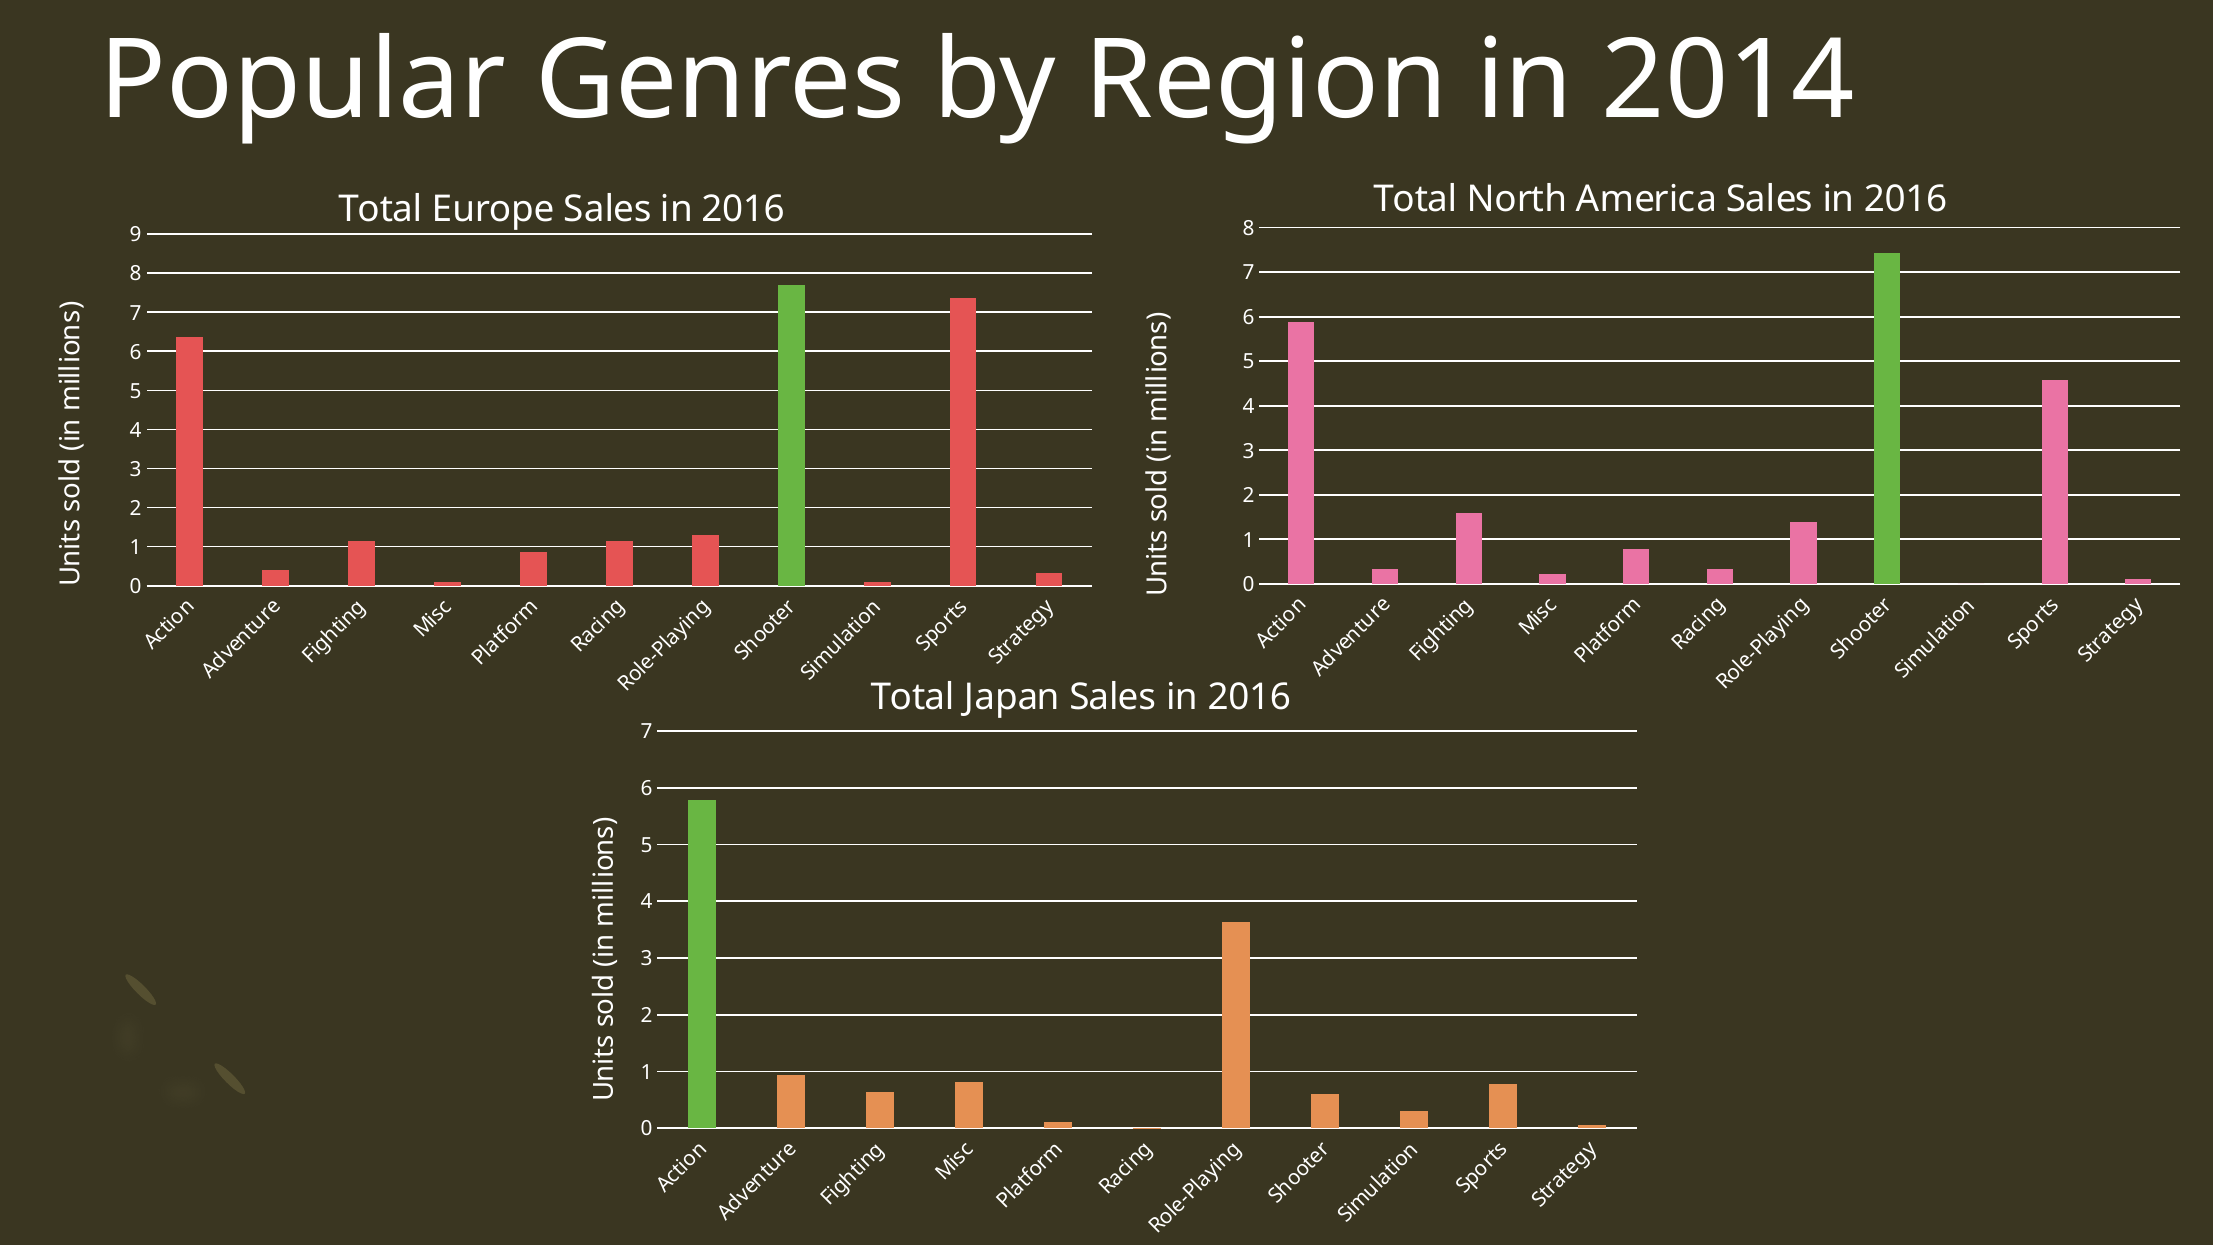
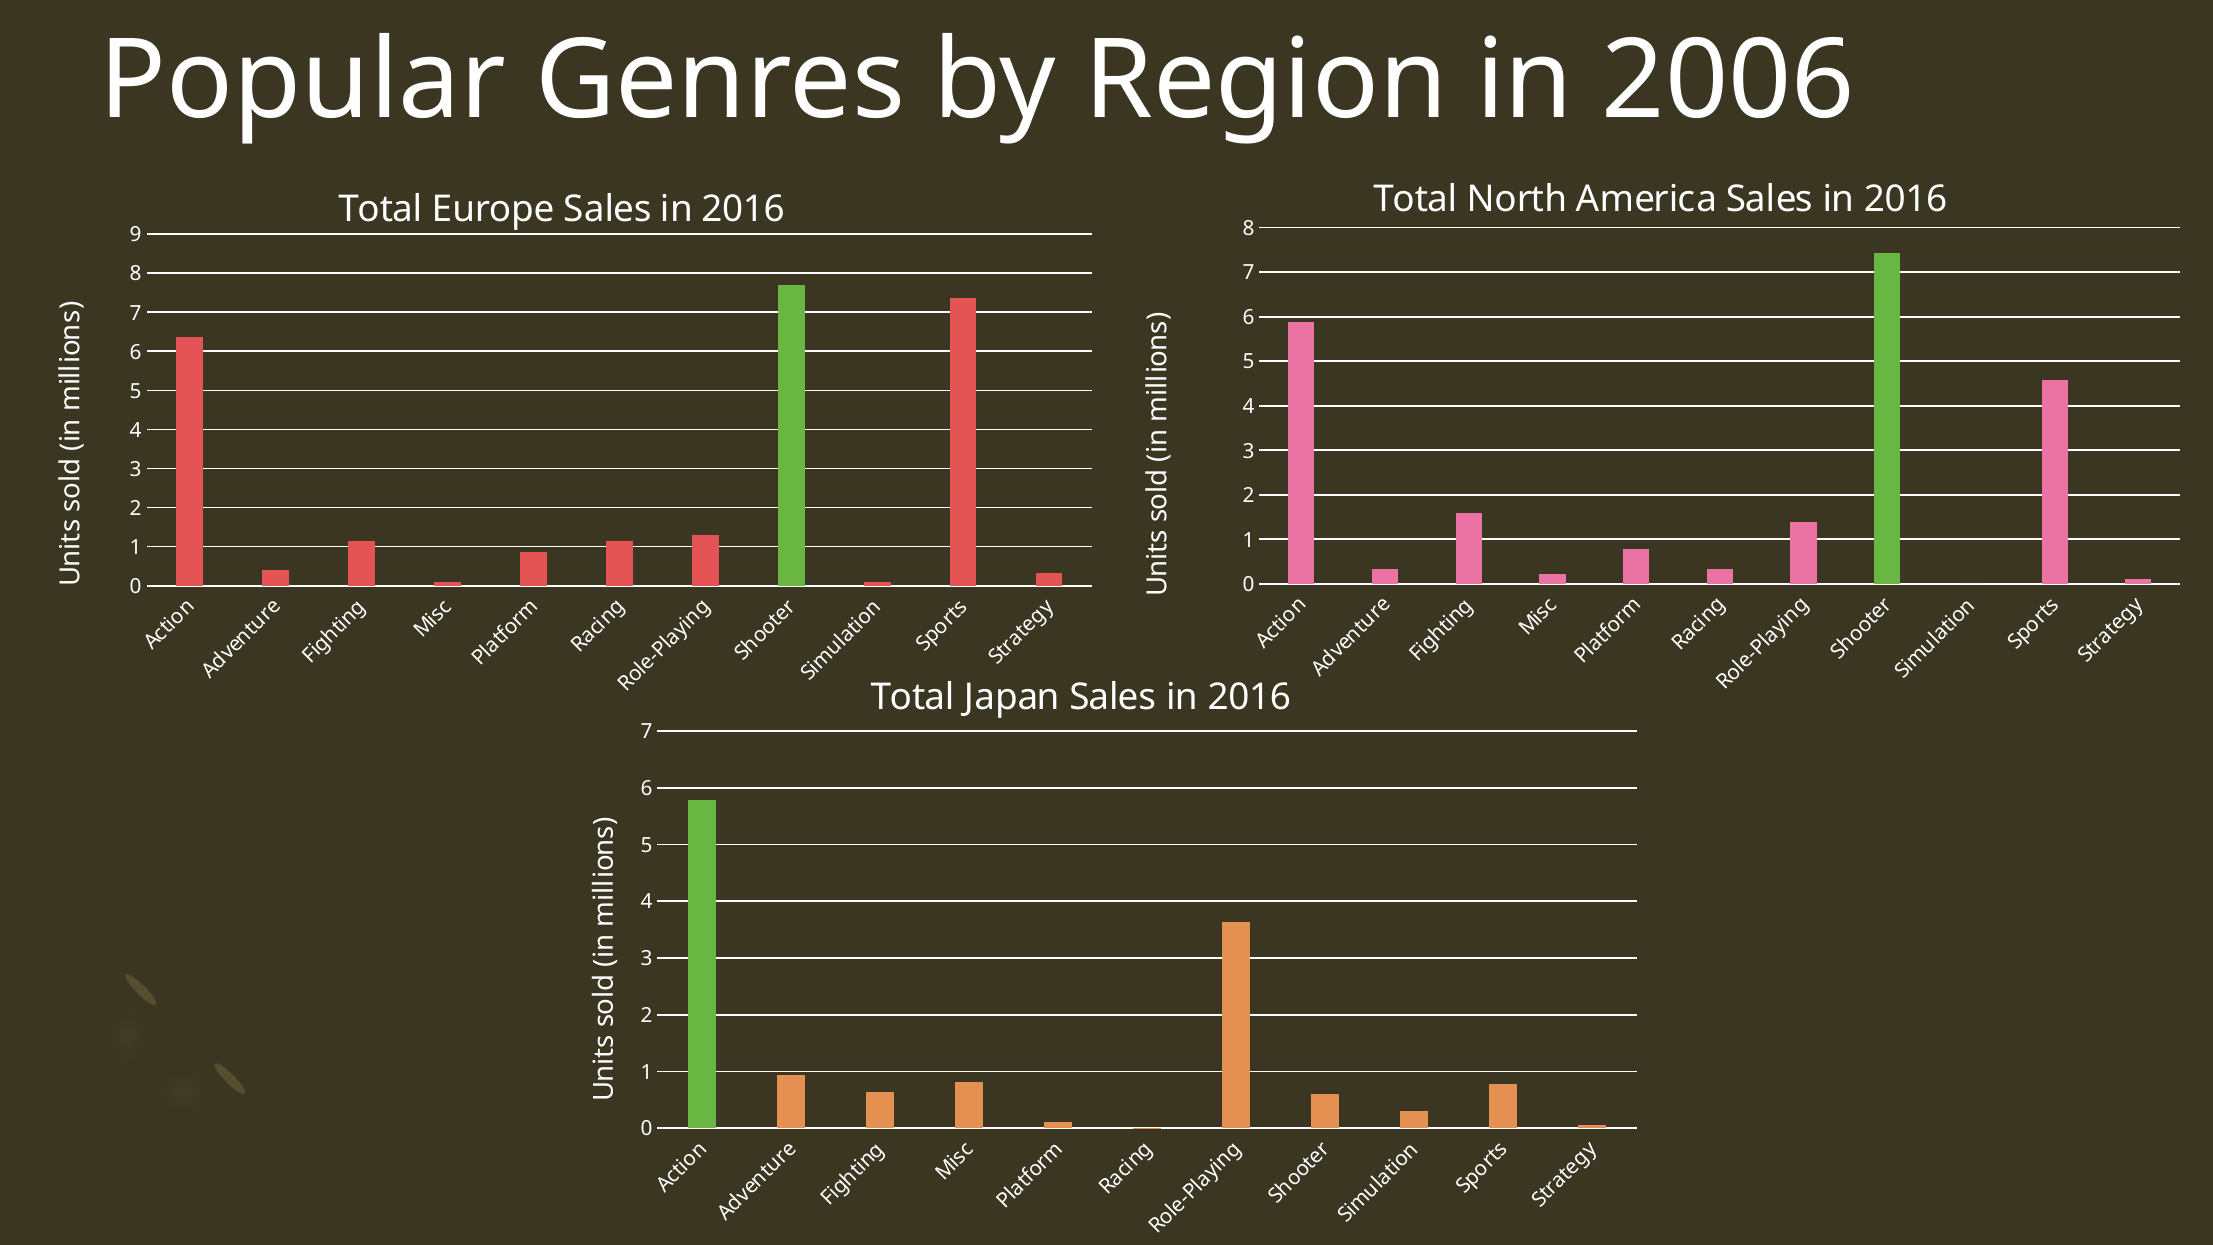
2014: 2014 -> 2006 (1728, 81)
